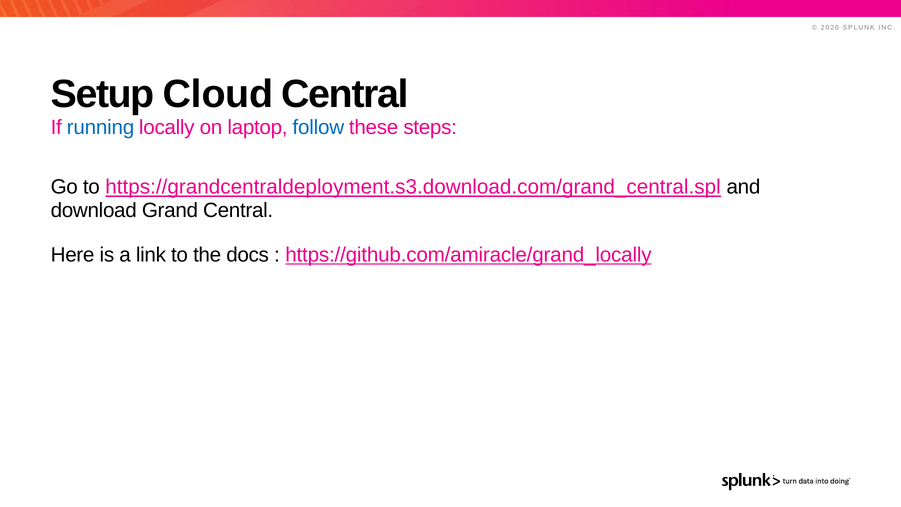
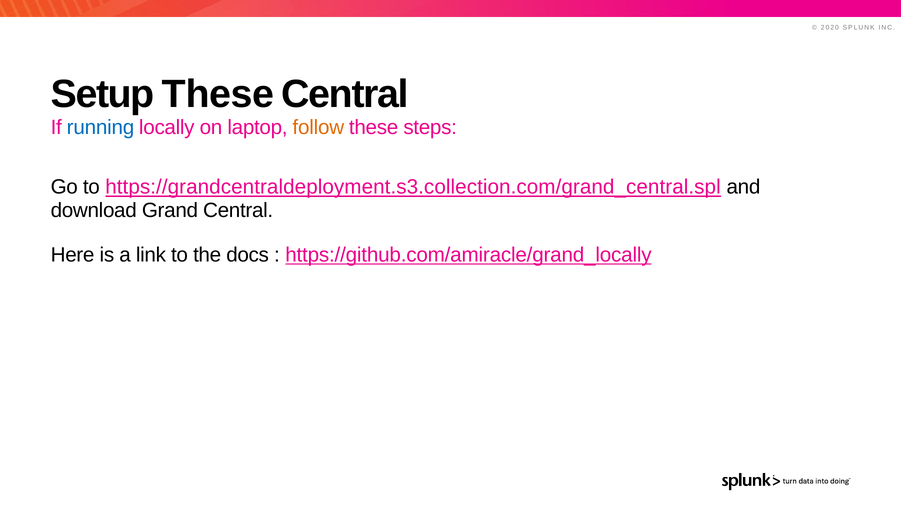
Setup Cloud: Cloud -> These (218, 94)
follow colour: blue -> orange (318, 127)
https://grandcentraldeployment.s3.download.com/grand_central.spl: https://grandcentraldeployment.s3.download.com/grand_central.spl -> https://grandcentraldeployment.s3.collection.com/grand_central.spl (413, 187)
